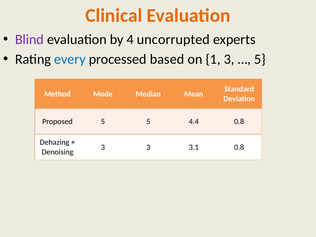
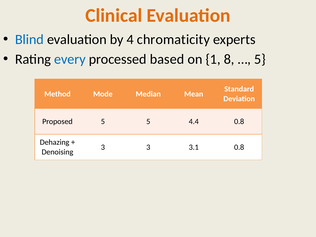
Blind colour: purple -> blue (29, 39)
uncorrupted: uncorrupted -> chromaticity (173, 39)
1 3: 3 -> 8 (229, 59)
